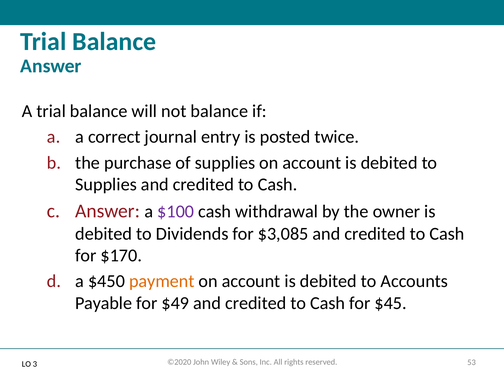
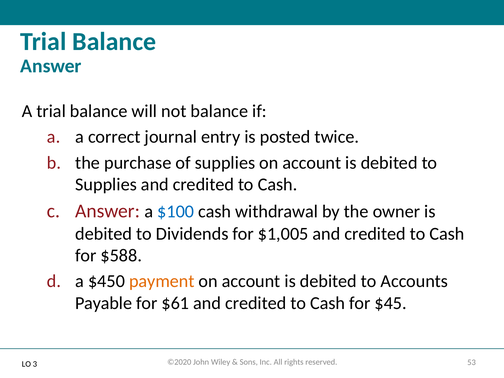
$100 colour: purple -> blue (176, 212)
$3,085: $3,085 -> $1,005 (283, 234)
$170: $170 -> $588 (121, 256)
$49: $49 -> $61 (175, 303)
